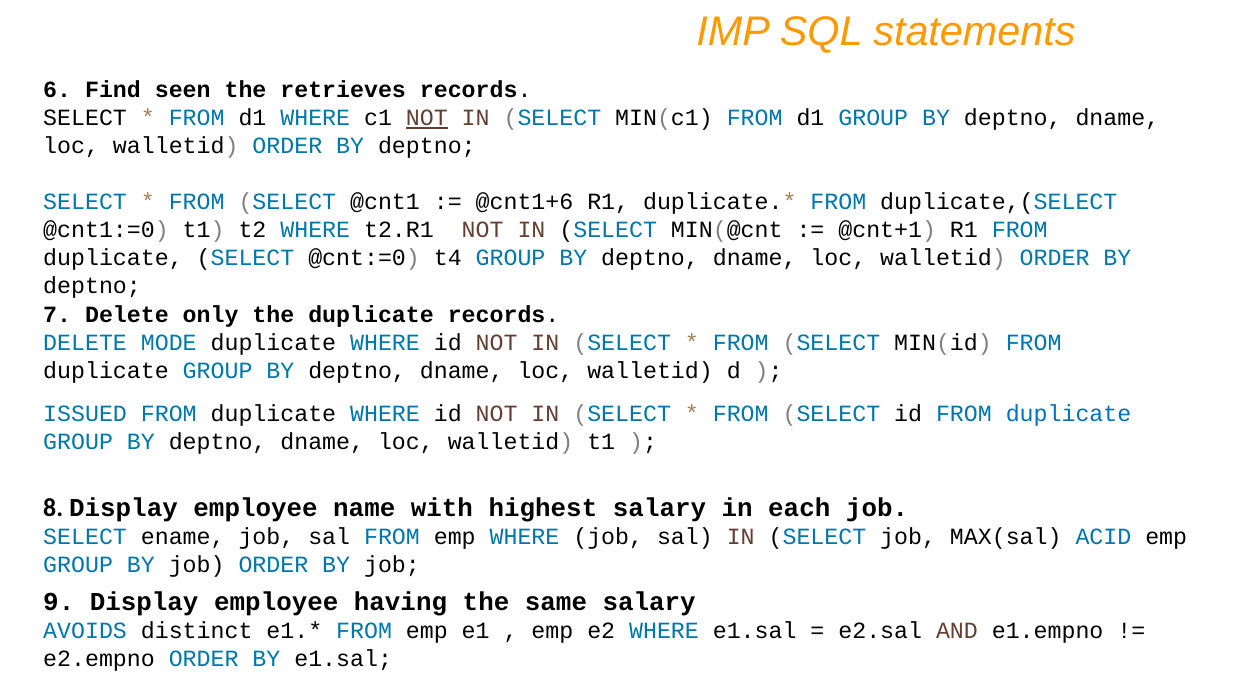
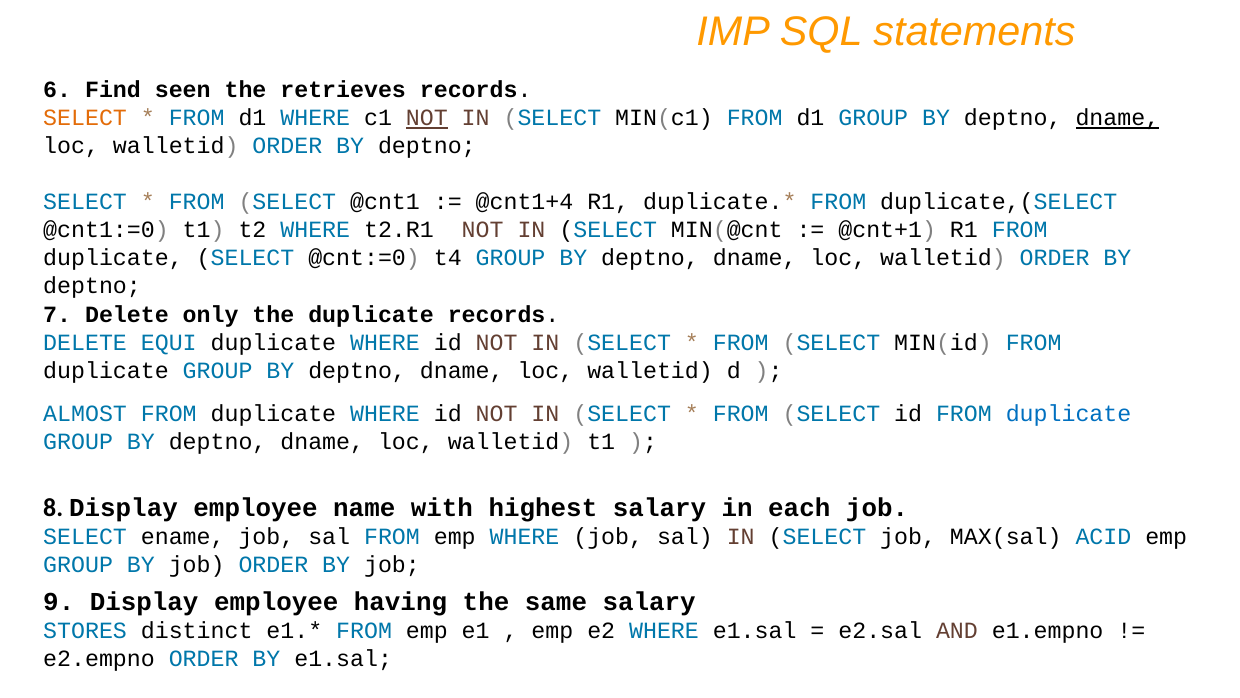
SELECT colour: black -> orange (85, 118)
dname underline: none -> present (1117, 118)
@cnt1+6: @cnt1+6 -> @cnt1+4 (525, 201)
MODE: MODE -> EQUI (169, 342)
ISSUED: ISSUED -> ALMOST (85, 414)
AVOIDS: AVOIDS -> STORES (85, 630)
